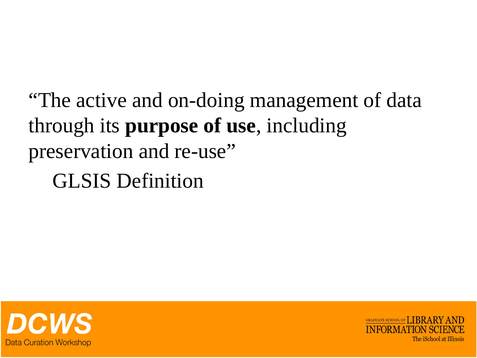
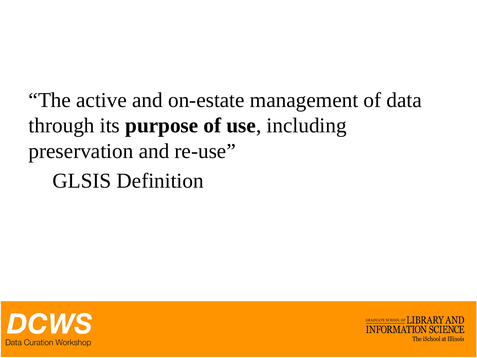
on-doing: on-doing -> on-estate (206, 100)
